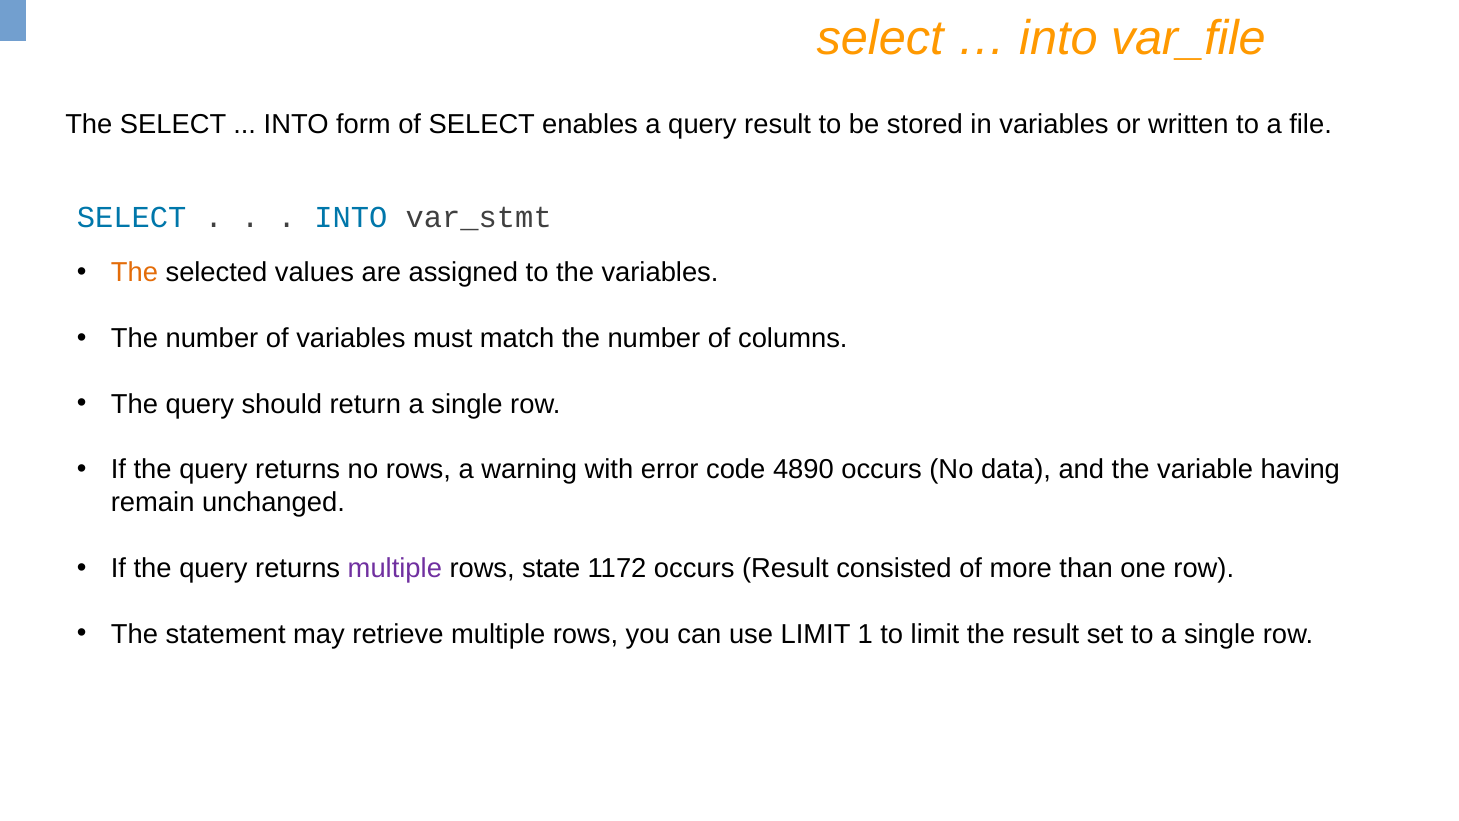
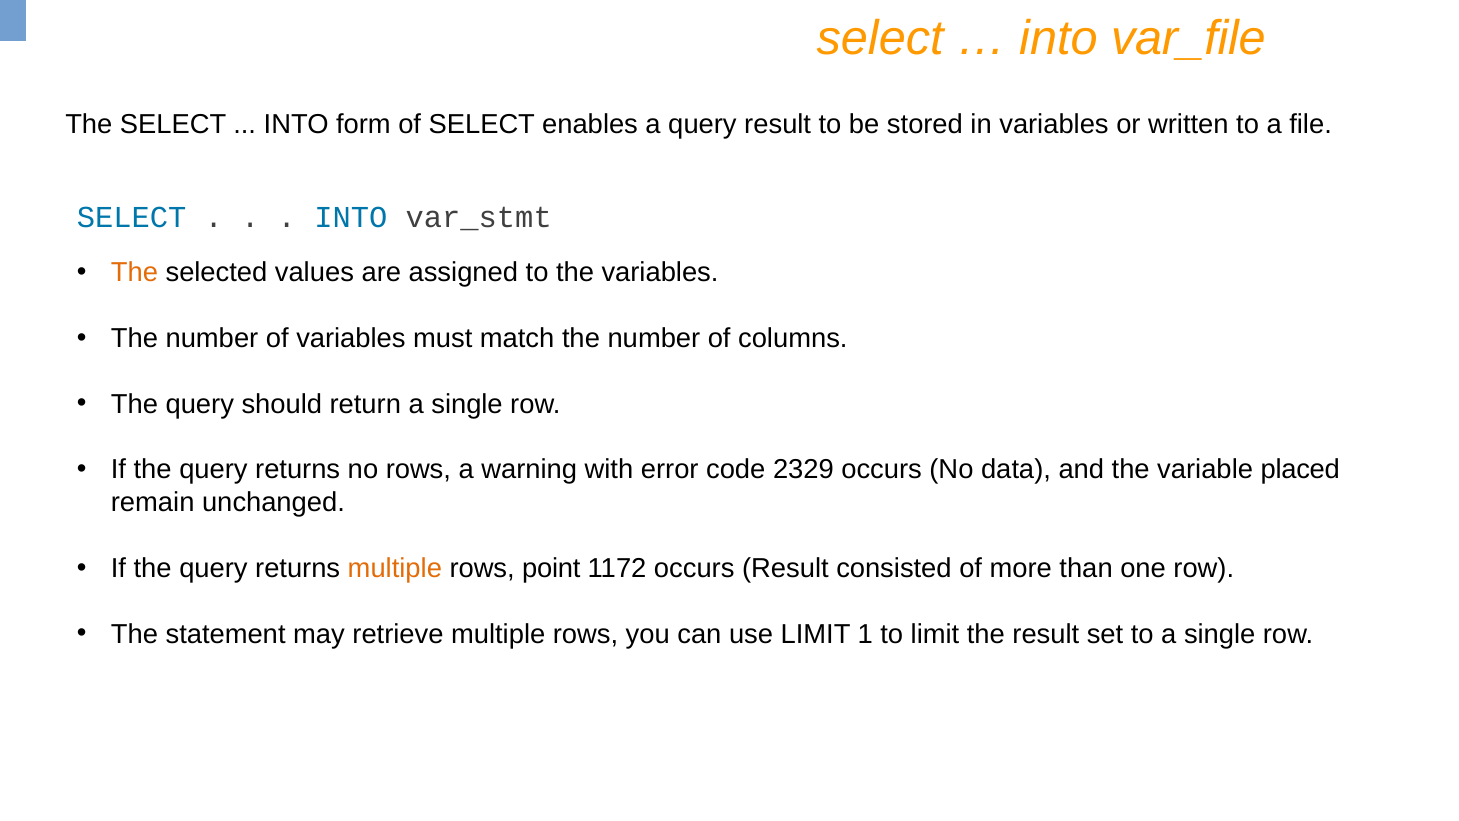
4890: 4890 -> 2329 (803, 470)
having: having -> placed (1300, 470)
multiple colour: purple -> orange (395, 568)
state: state -> point (551, 568)
